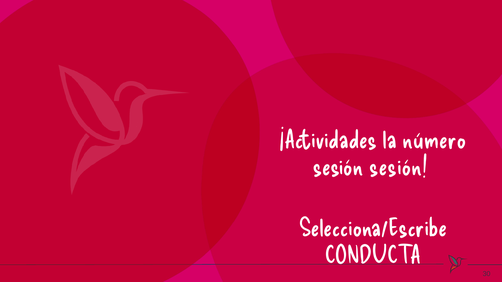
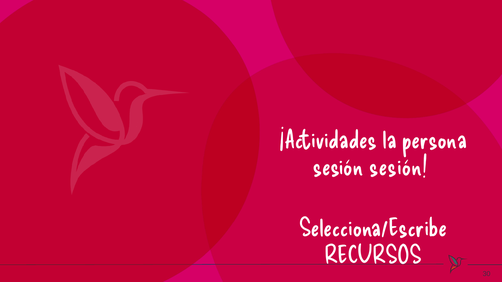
número: número -> persona (435, 140)
CONDUCTA: CONDUCTA -> RECURSOS (373, 256)
